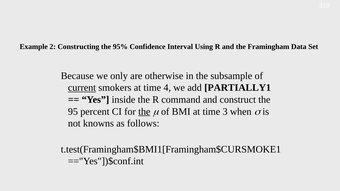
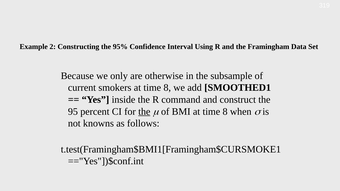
current underline: present -> none (82, 88)
smokers at time 4: 4 -> 8 (167, 88)
PARTIALLY1: PARTIALLY1 -> SMOOTHED1 (238, 88)
BMI at time 3: 3 -> 8 (225, 112)
